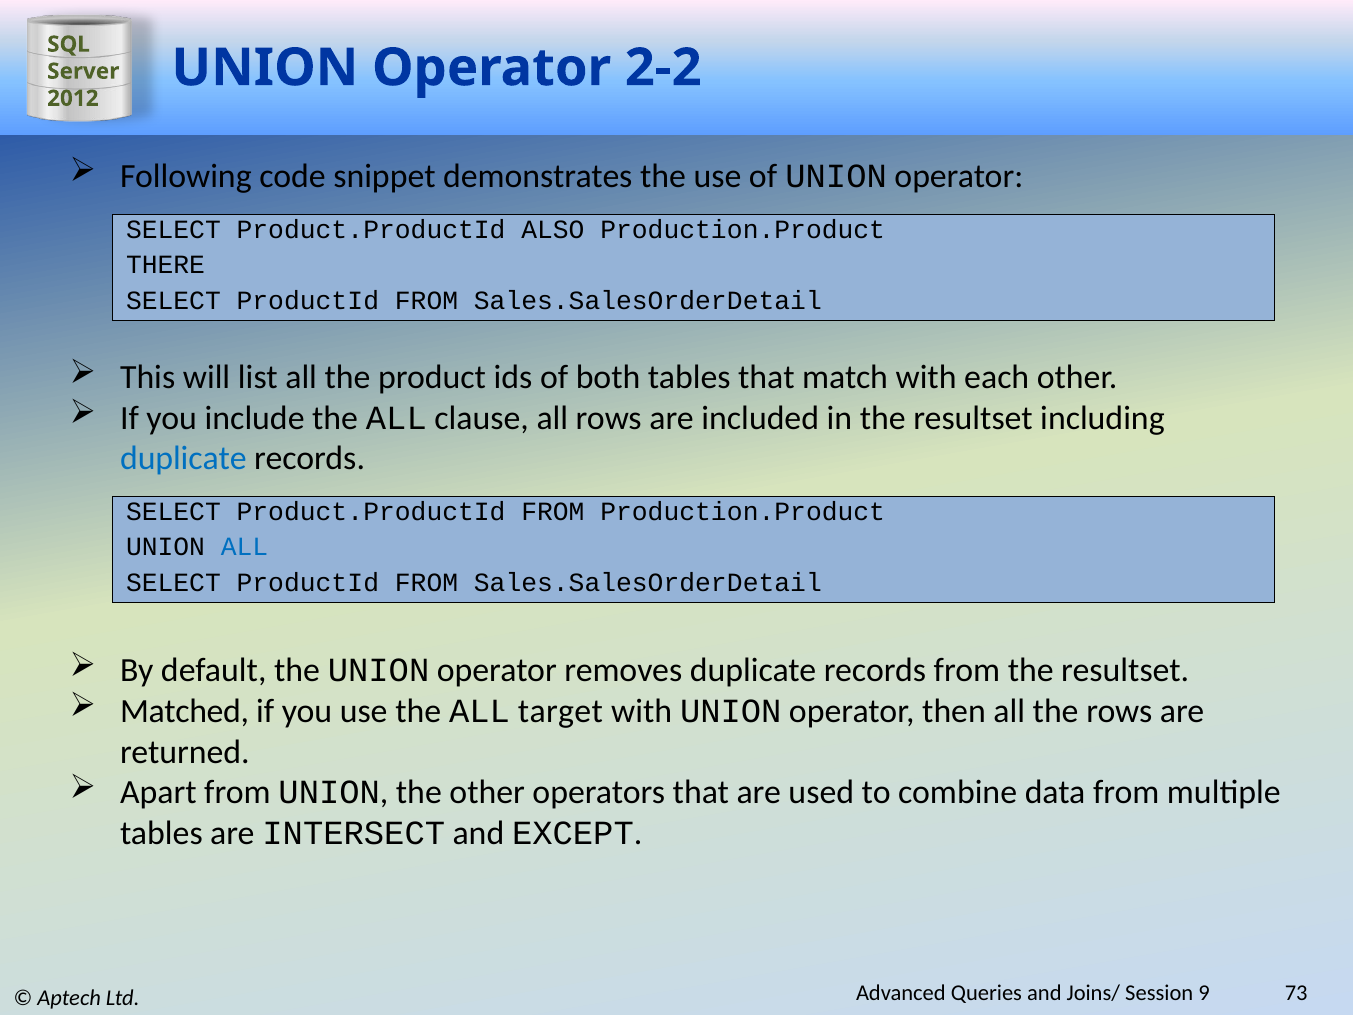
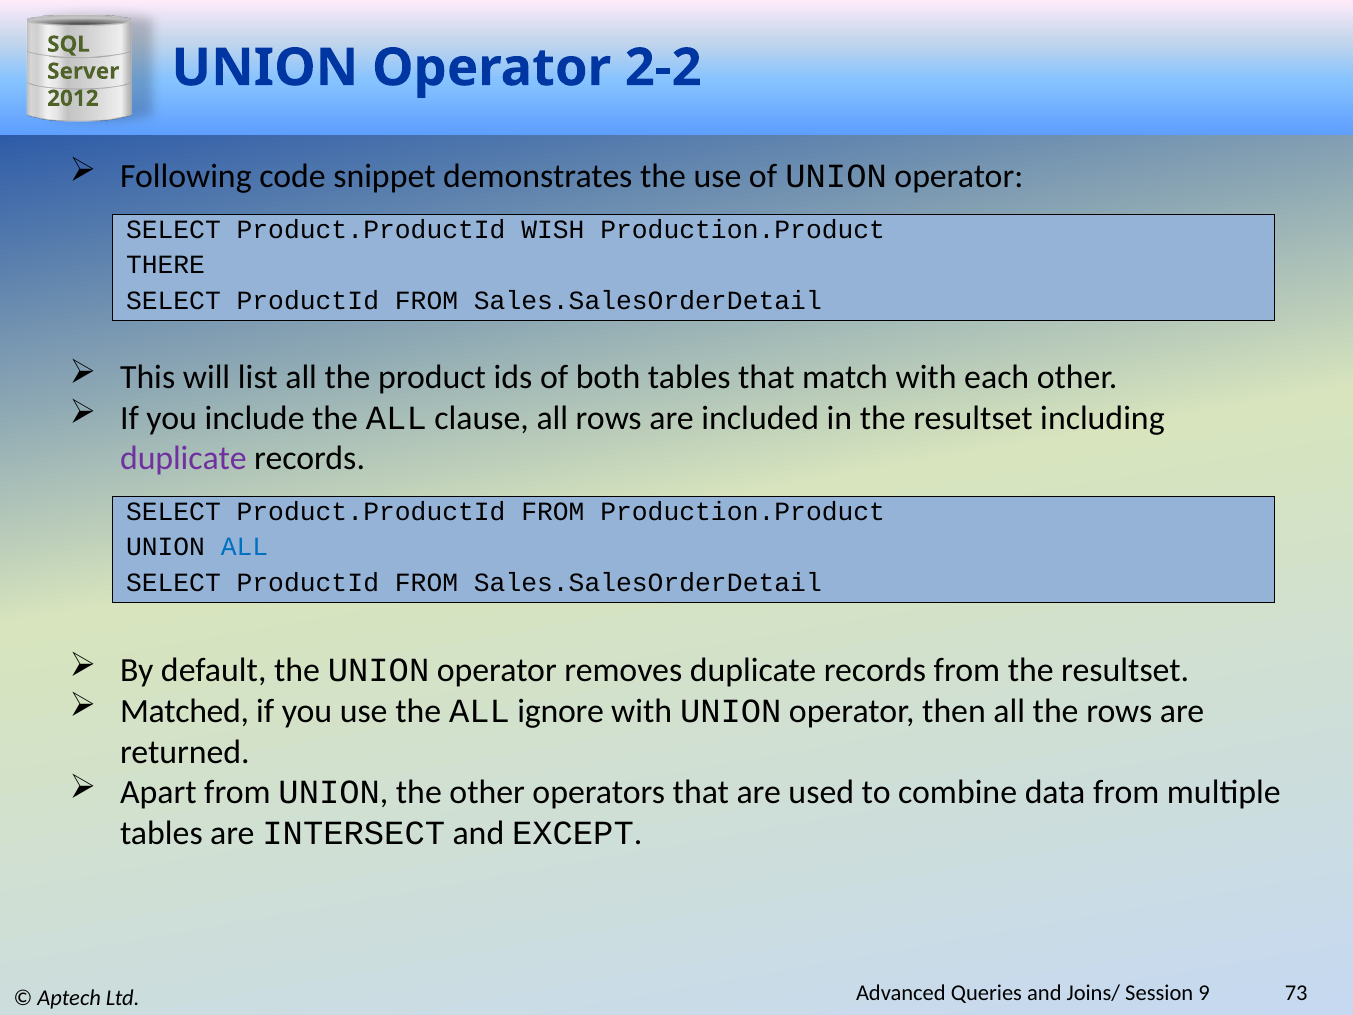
ALSO: ALSO -> WISH (553, 230)
duplicate colour: blue -> purple (183, 459)
target: target -> ignore (561, 711)
